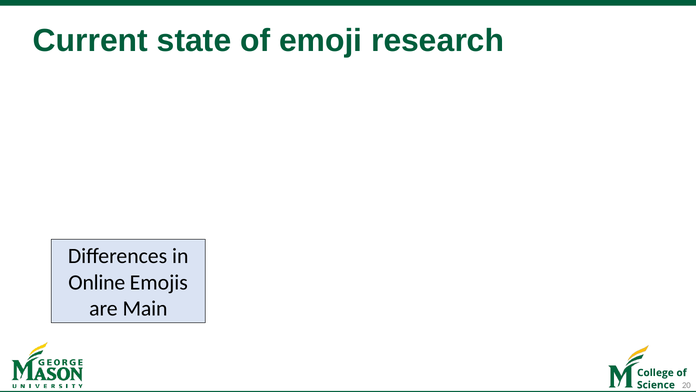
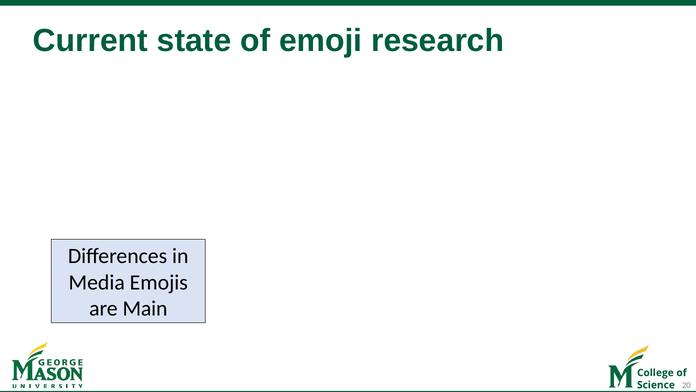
Online: Online -> Media (97, 282)
